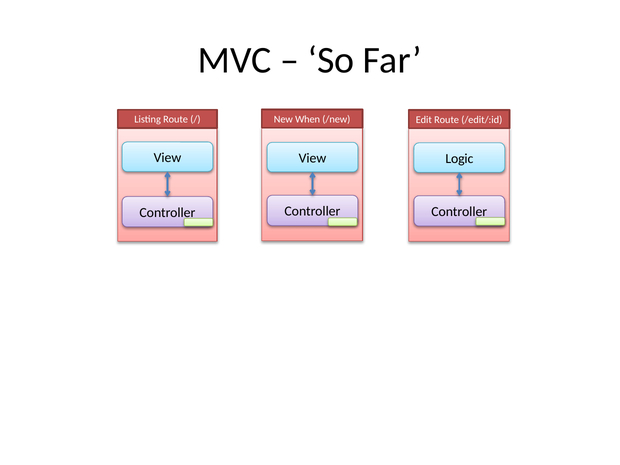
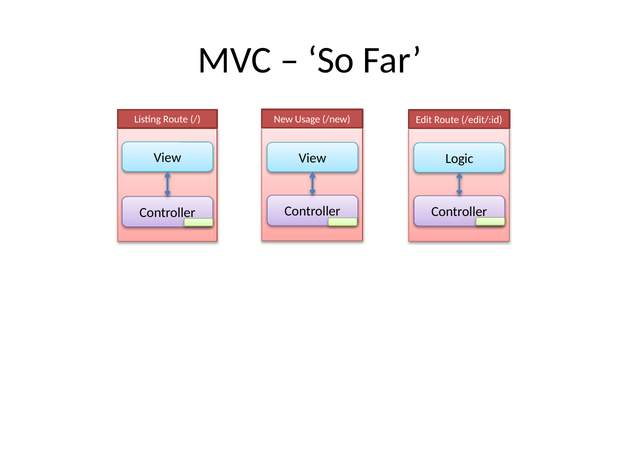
When: When -> Usage (308, 119)
